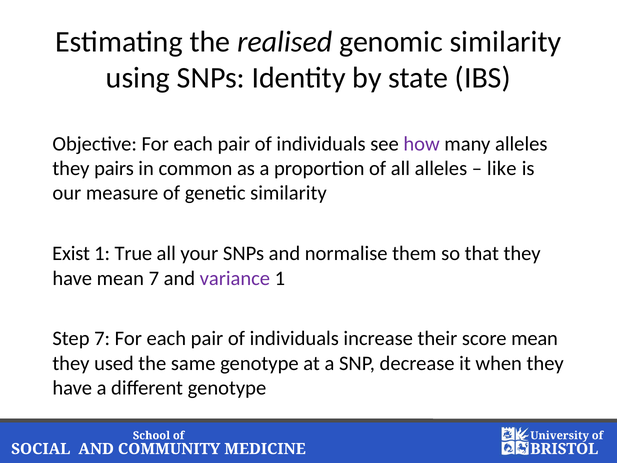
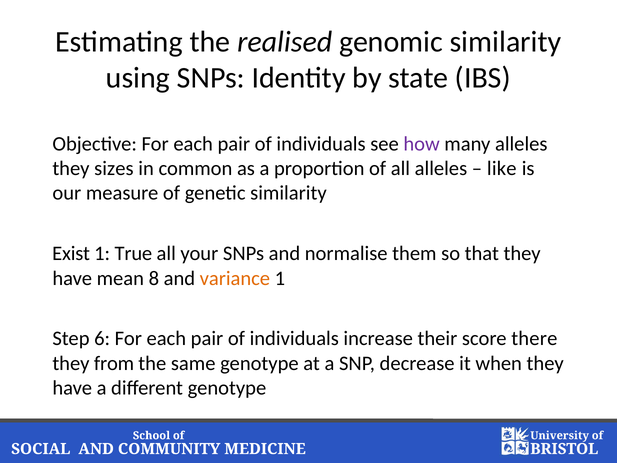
pairs: pairs -> sizes (114, 168)
mean 7: 7 -> 8 (154, 278)
variance colour: purple -> orange (235, 278)
Step 7: 7 -> 6 (102, 338)
score mean: mean -> there (534, 338)
used: used -> from (114, 363)
